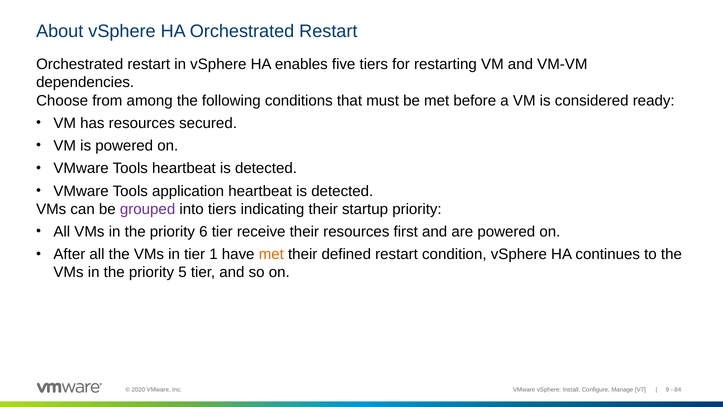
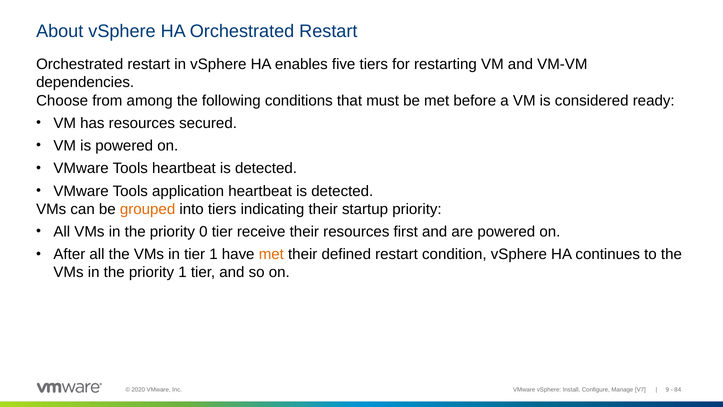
grouped colour: purple -> orange (148, 209)
6: 6 -> 0 (203, 232)
priority 5: 5 -> 1 (182, 272)
